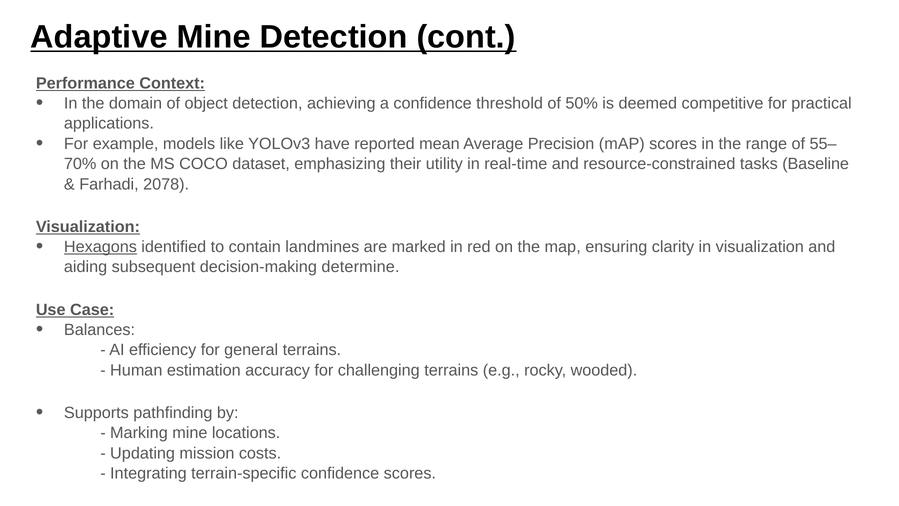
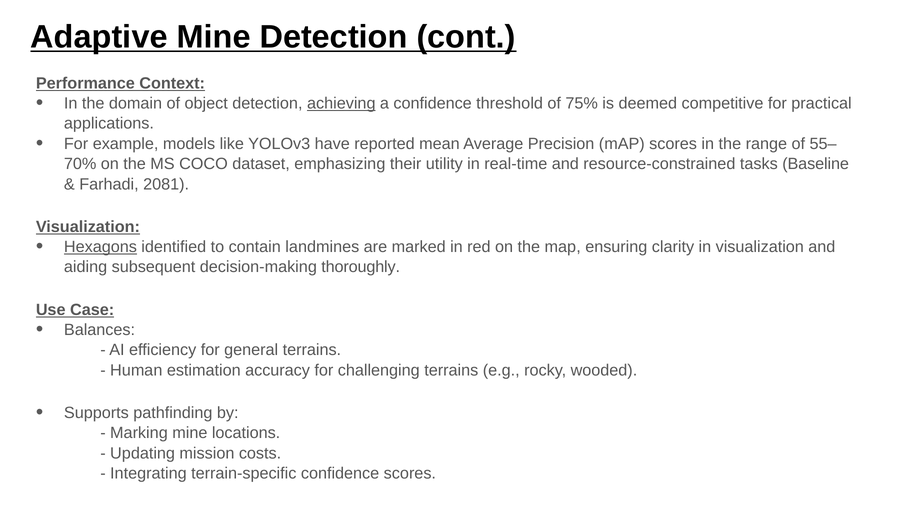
achieving underline: none -> present (341, 103)
50%: 50% -> 75% (582, 103)
2078: 2078 -> 2081 (166, 184)
determine: determine -> thoroughly (361, 267)
